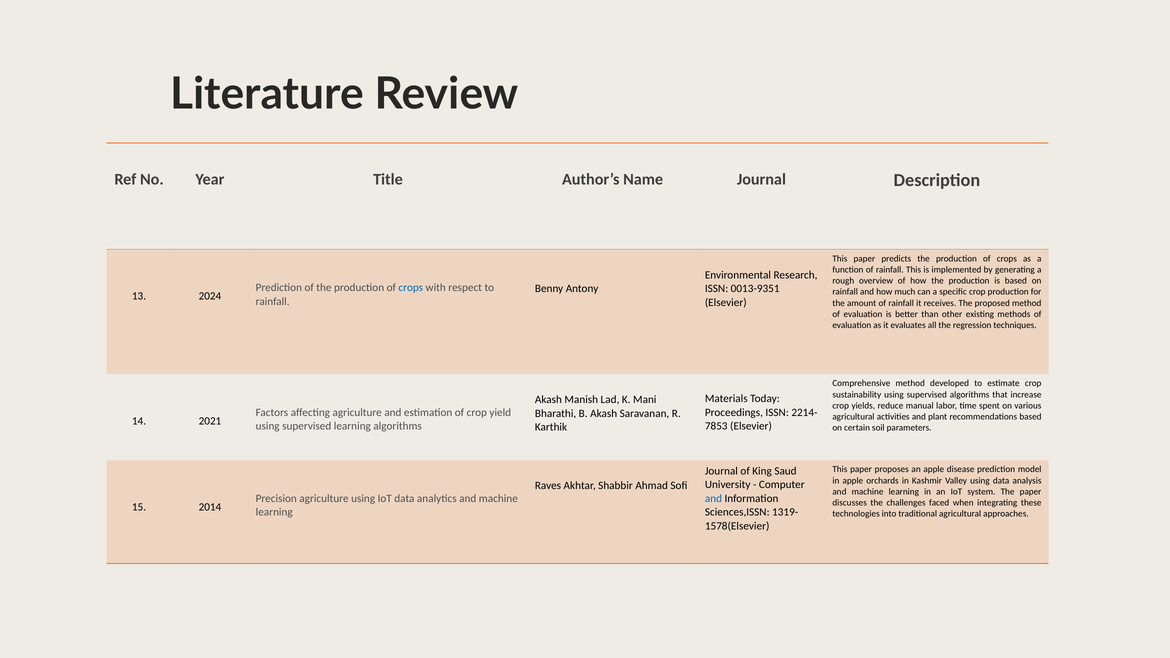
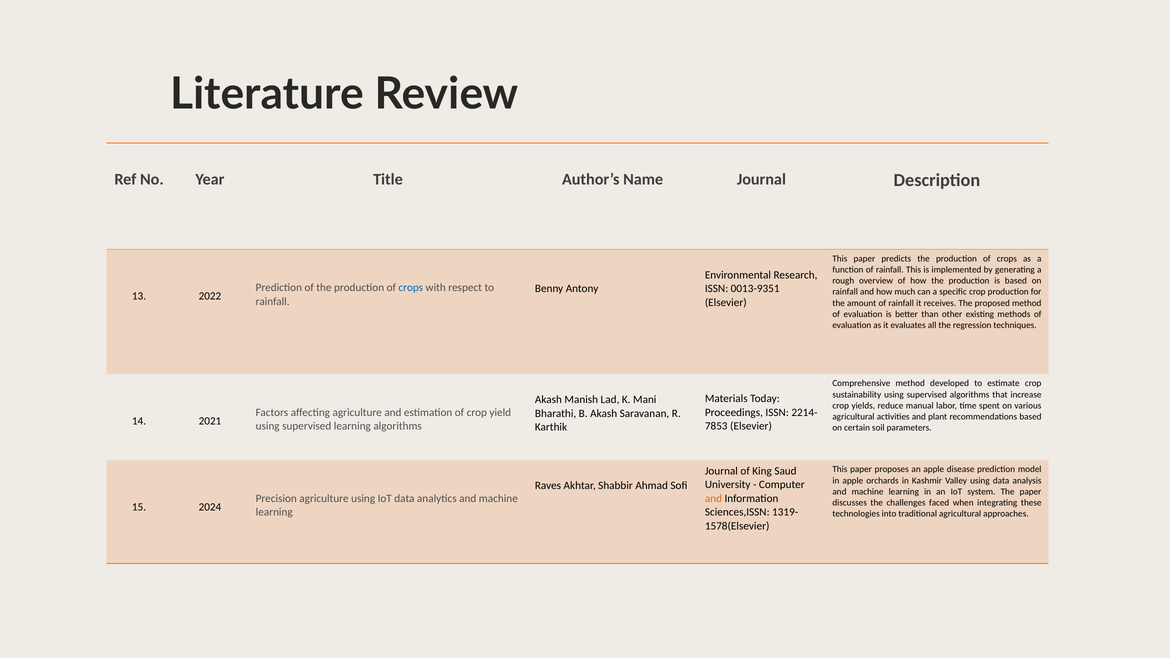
2024: 2024 -> 2022 (210, 296)
and colour: blue -> orange (713, 499)
2014: 2014 -> 2024 (210, 507)
